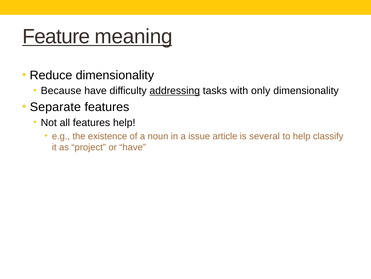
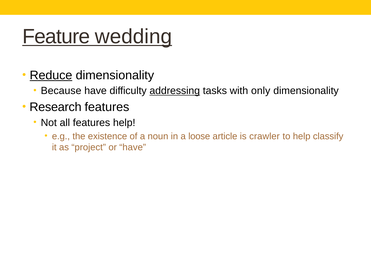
meaning: meaning -> wedding (133, 36)
Reduce underline: none -> present (51, 75)
Separate: Separate -> Research (55, 107)
issue: issue -> loose (199, 136)
several: several -> crawler (265, 136)
